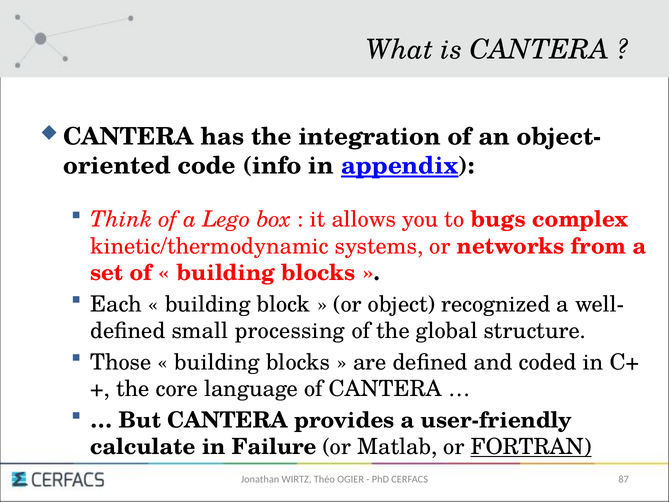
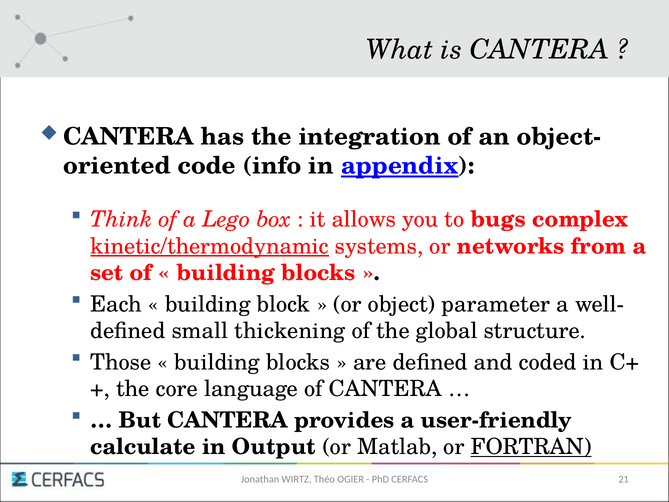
kinetic/thermodynamic underline: none -> present (210, 246)
recognized: recognized -> parameter (496, 304)
processing: processing -> thickening (290, 331)
Failure: Failure -> Output (274, 447)
87: 87 -> 21 (624, 479)
